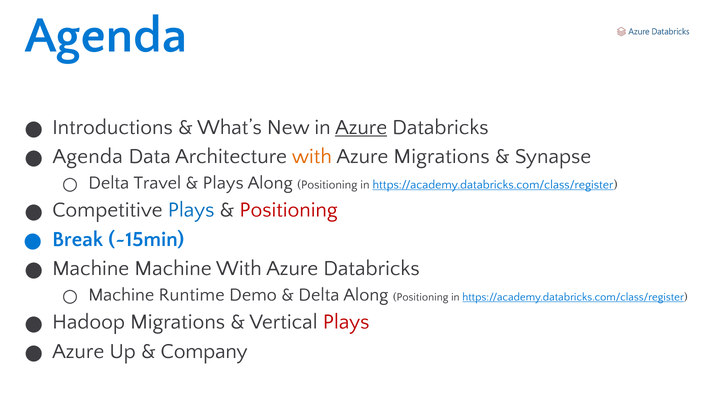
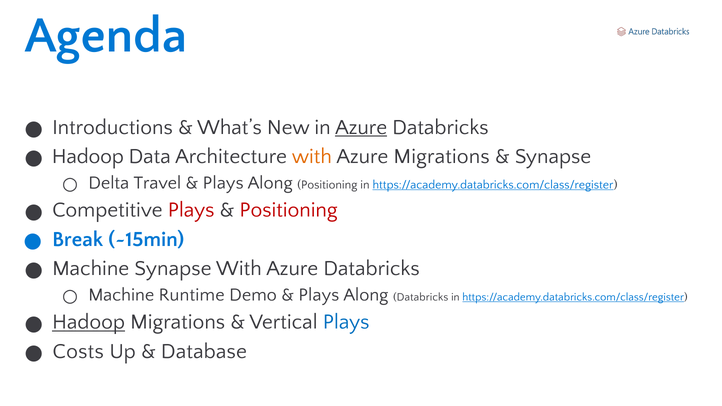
Agenda: Agenda -> Hadoop (88, 156)
Plays colour: blue -> red (191, 210)
Machine Machine: Machine -> Synapse (173, 268)
Delta: Delta -> Plays (319, 295)
Positioning: Positioning -> Databricks (421, 297)
Hadoop underline: none -> present (89, 322)
Plays colour: red -> blue (346, 322)
Azure: Azure -> Costs (78, 351)
Company: Company -> Database (204, 351)
